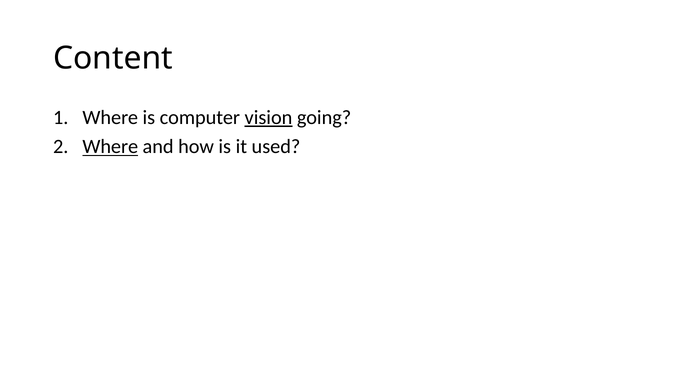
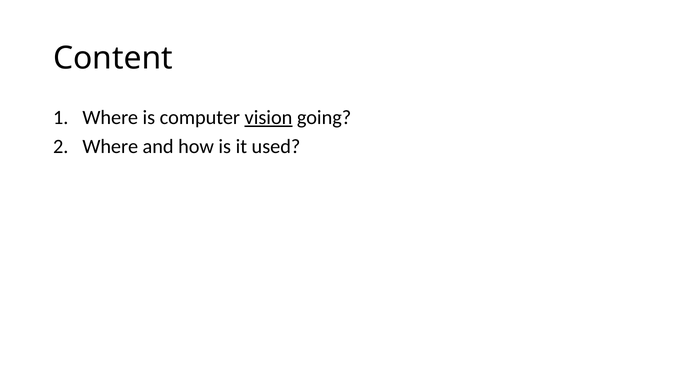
Where underline: present -> none (110, 147)
